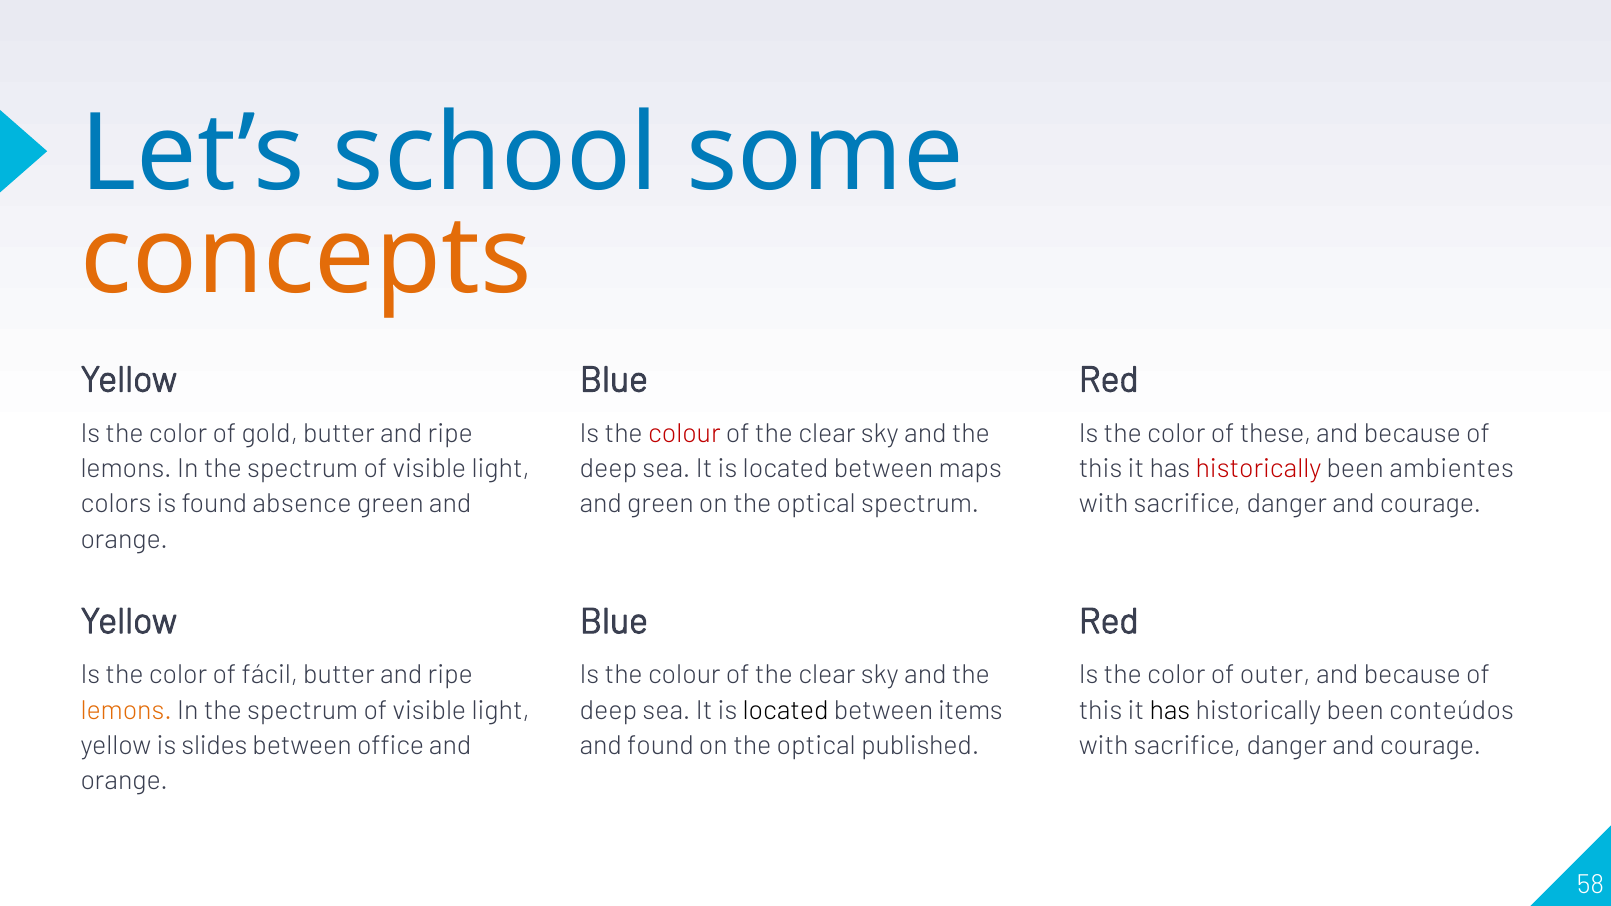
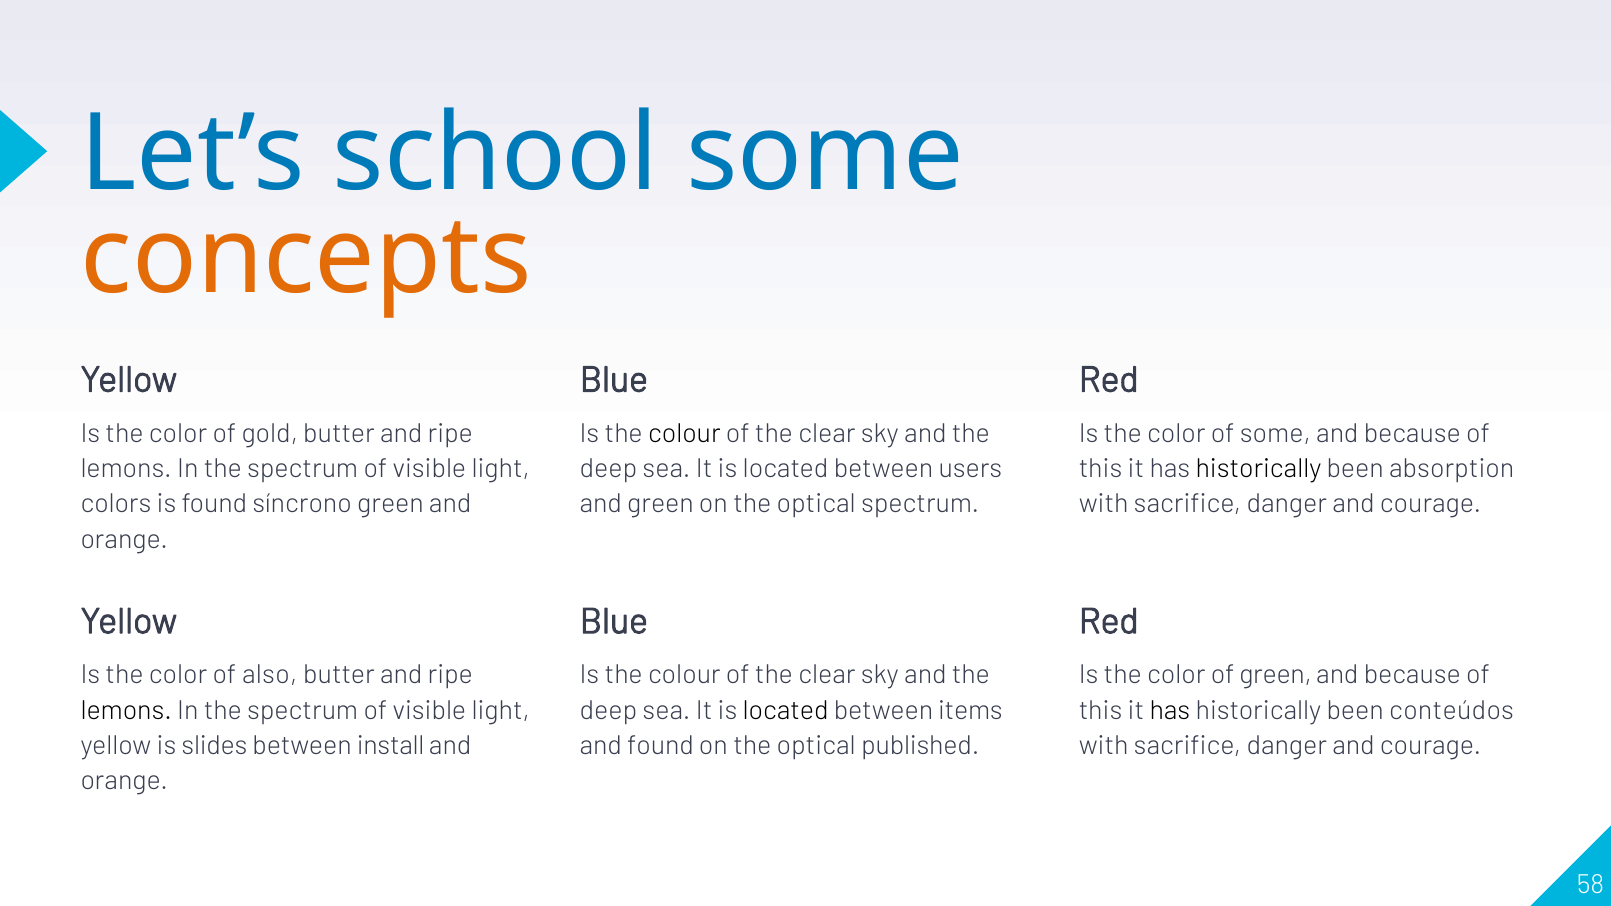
colour colour: red -> black (684, 433)
of these: these -> some (1275, 433)
maps: maps -> users (970, 469)
historically colour: red -> black (1258, 469)
ambientes: ambientes -> absorption (1452, 469)
absence: absence -> síncrono (302, 504)
fácil: fácil -> also (270, 675)
of outer: outer -> green (1275, 675)
lemons colour: orange -> black (126, 710)
office: office -> install (391, 746)
